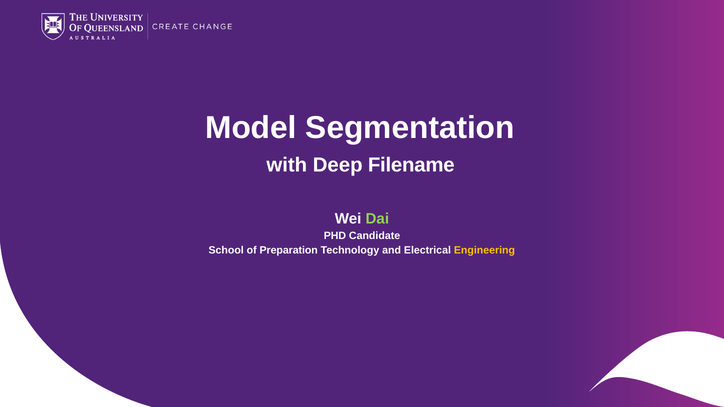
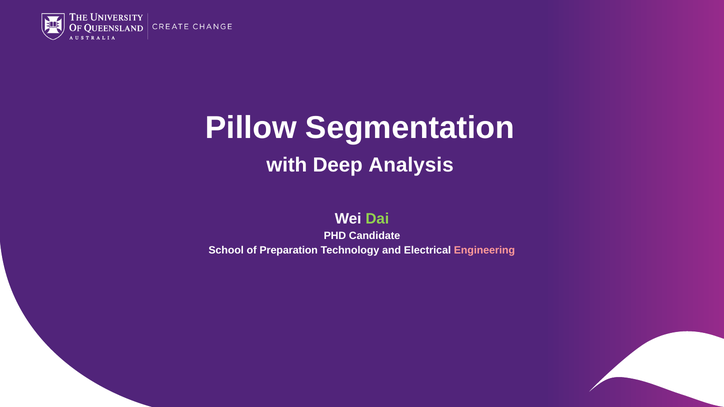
Model: Model -> Pillow (251, 128)
Filename: Filename -> Analysis (411, 165)
Engineering colour: yellow -> pink (484, 251)
